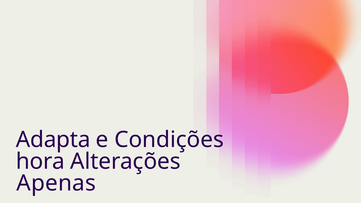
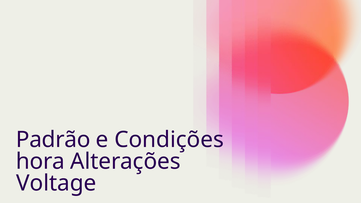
Adapta: Adapta -> Padrão (53, 140)
Apenas: Apenas -> Voltage (56, 183)
